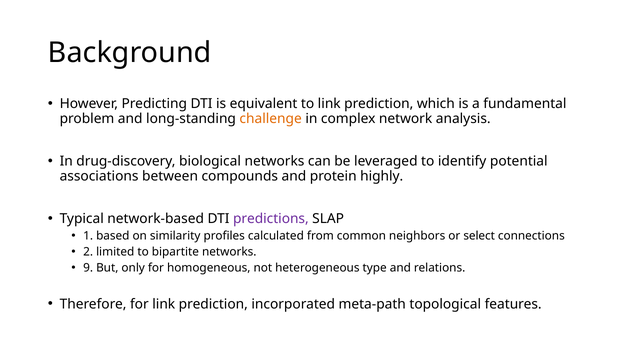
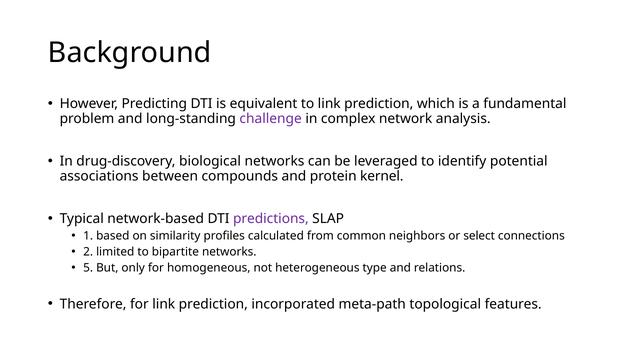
challenge colour: orange -> purple (271, 119)
highly: highly -> kernel (382, 176)
9: 9 -> 5 (88, 268)
